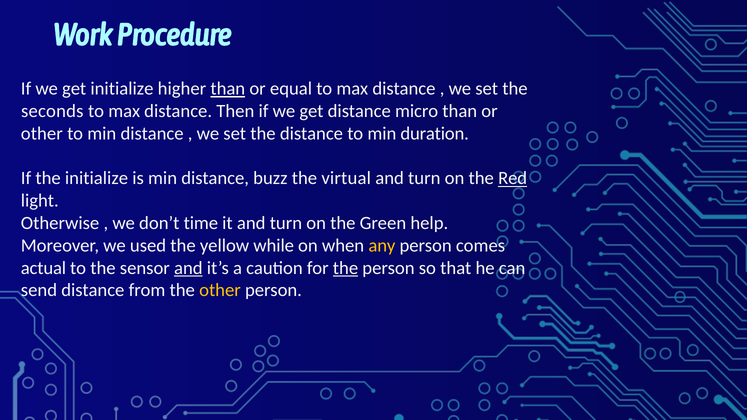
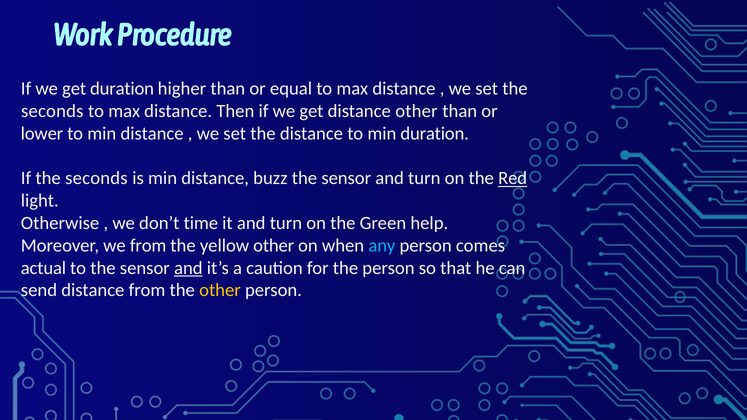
get initialize: initialize -> duration (122, 89)
than underline: present -> none (228, 89)
distance micro: micro -> other (416, 111)
other: other -> lower (42, 134)
If the initialize: initialize -> seconds (96, 178)
buzz the virtual: virtual -> sensor (346, 178)
we used: used -> from (148, 246)
yellow while: while -> other (274, 246)
any colour: yellow -> light blue (382, 246)
the underline: present -> none (345, 268)
